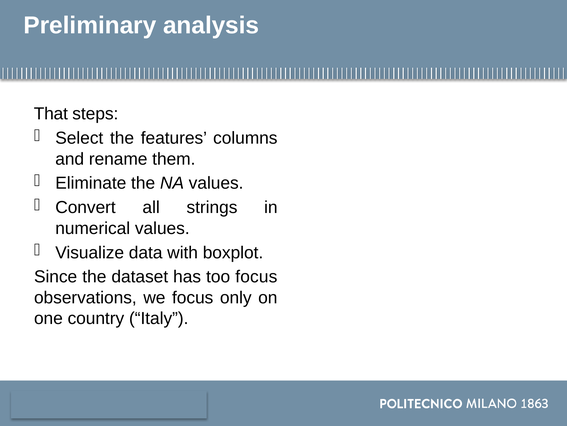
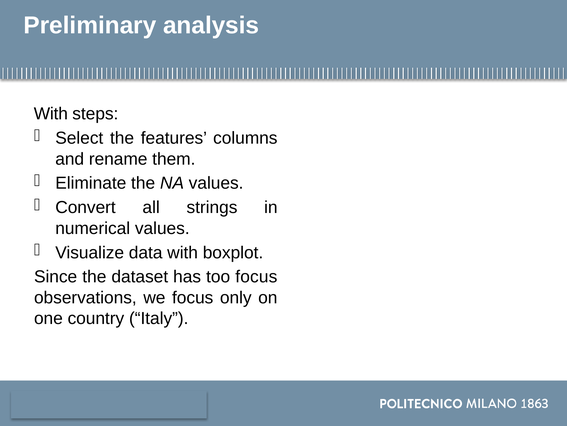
That: That -> With (51, 114)
